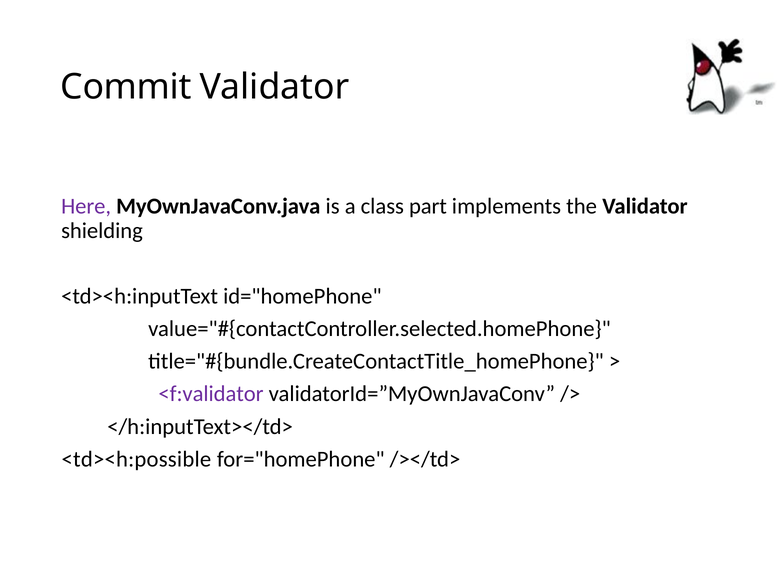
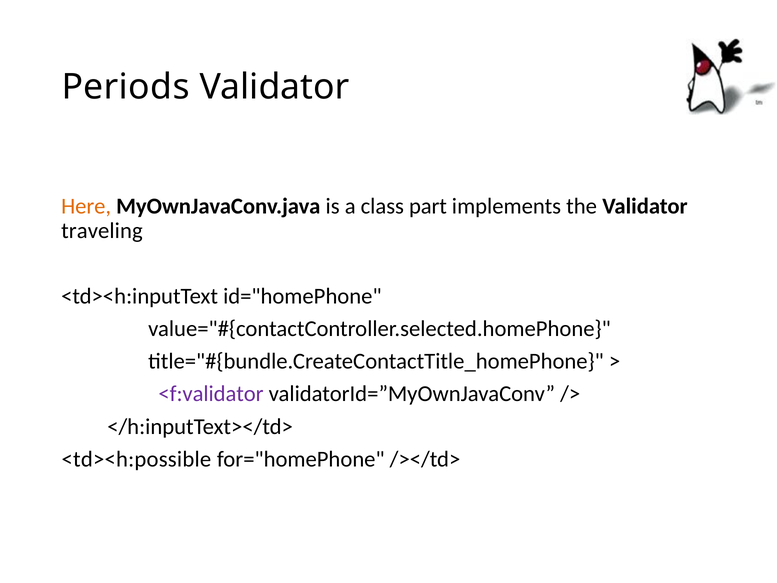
Commit: Commit -> Periods (126, 87)
Here colour: purple -> orange (86, 206)
shielding: shielding -> traveling (102, 231)
